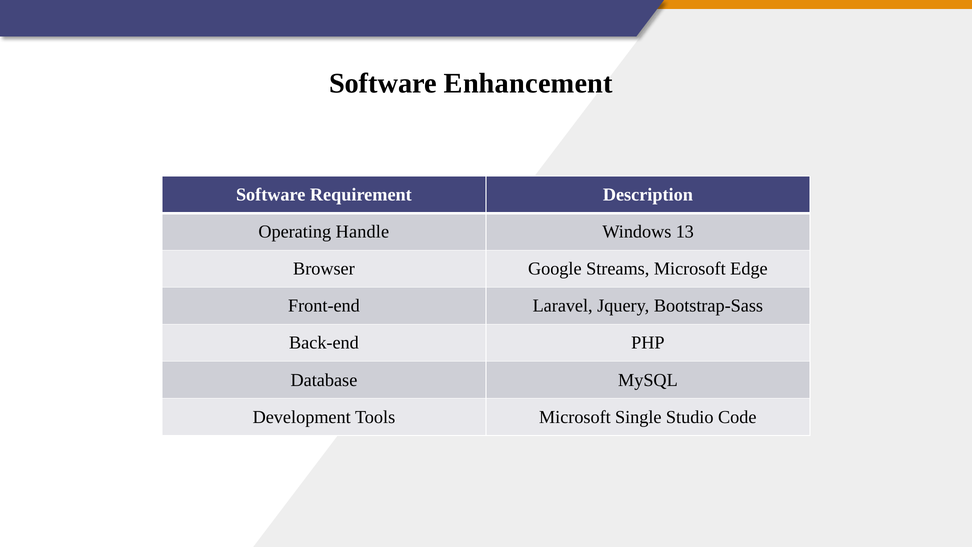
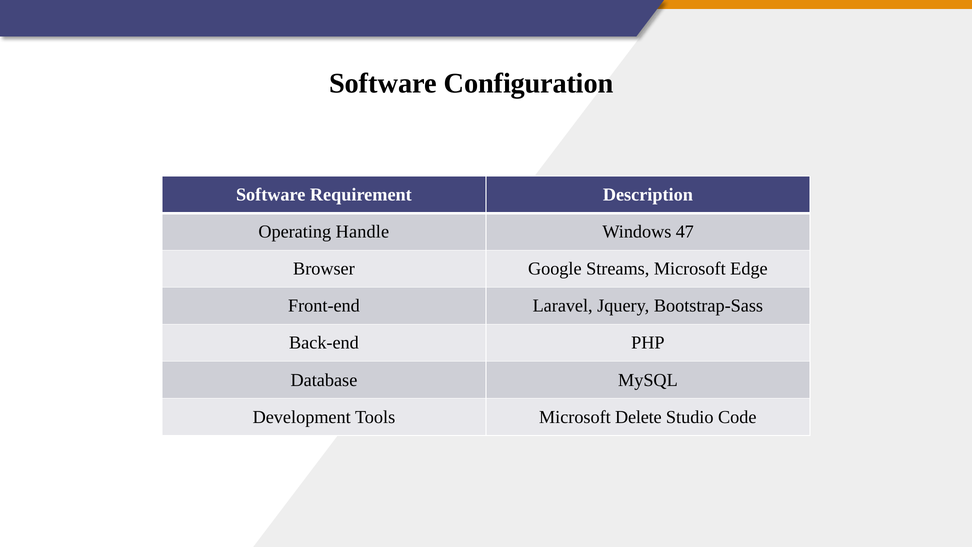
Enhancement: Enhancement -> Configuration (529, 83)
13: 13 -> 47 (685, 232)
Single: Single -> Delete (638, 417)
